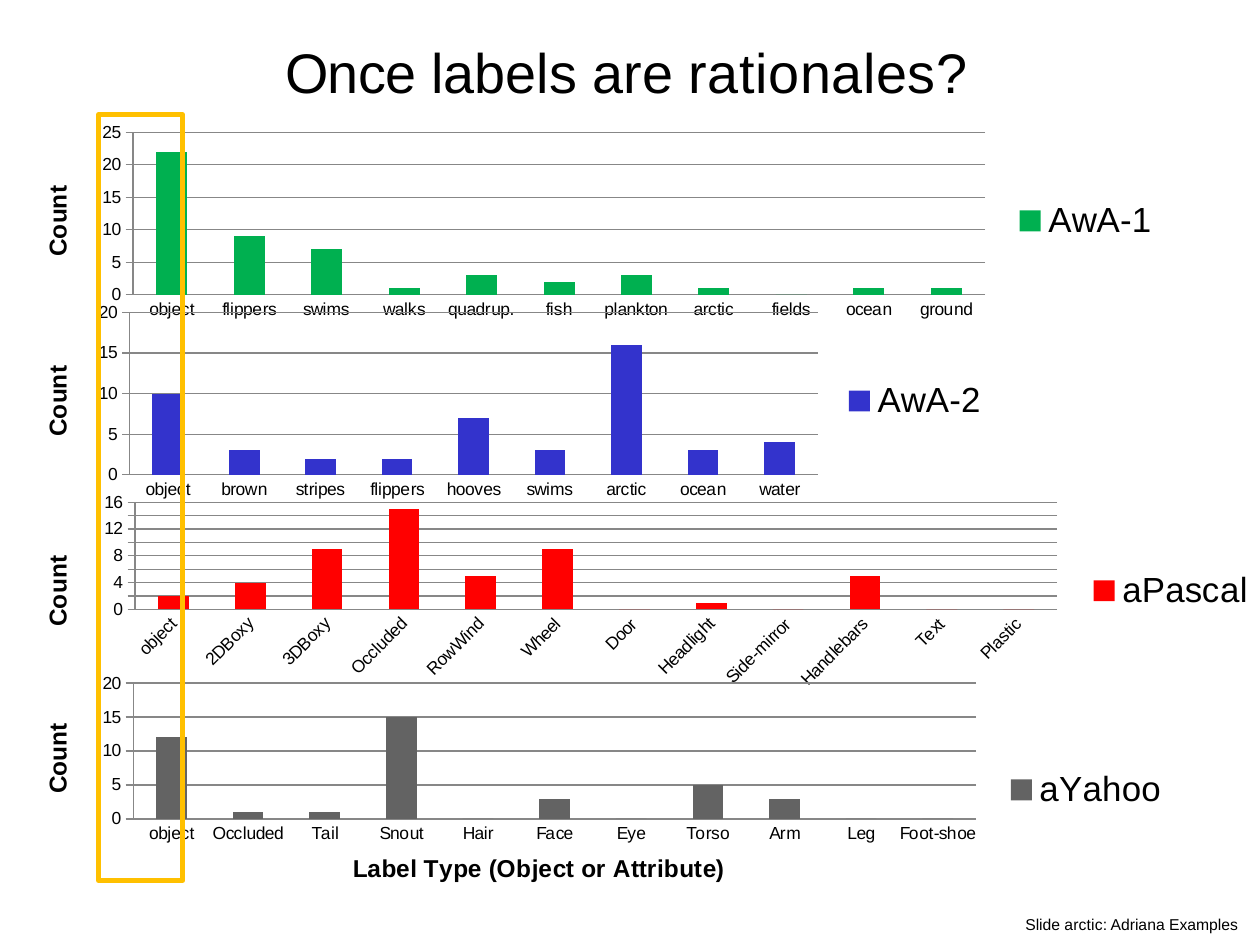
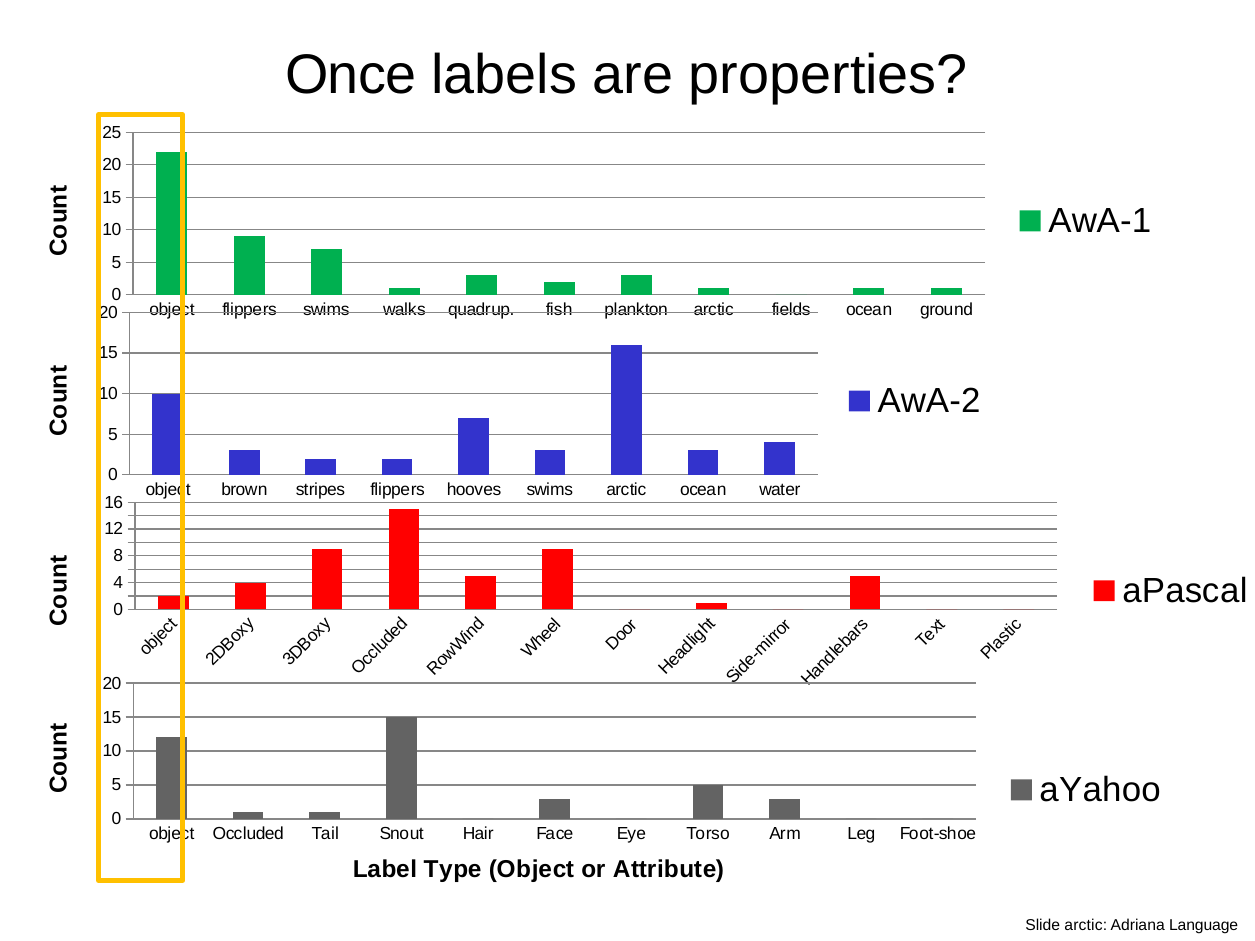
rationales: rationales -> properties (828, 75)
Examples: Examples -> Language (1204, 926)
